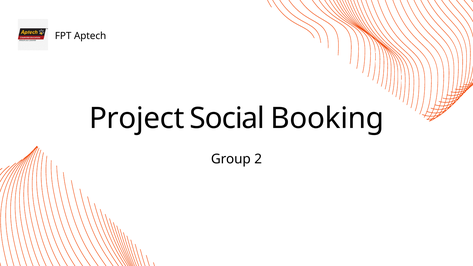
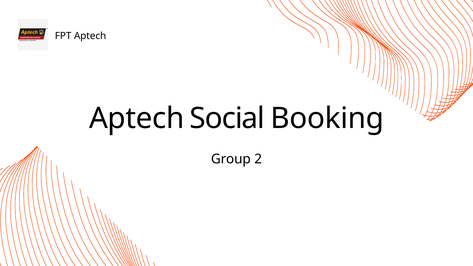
Project: Project -> Aptech (137, 118)
